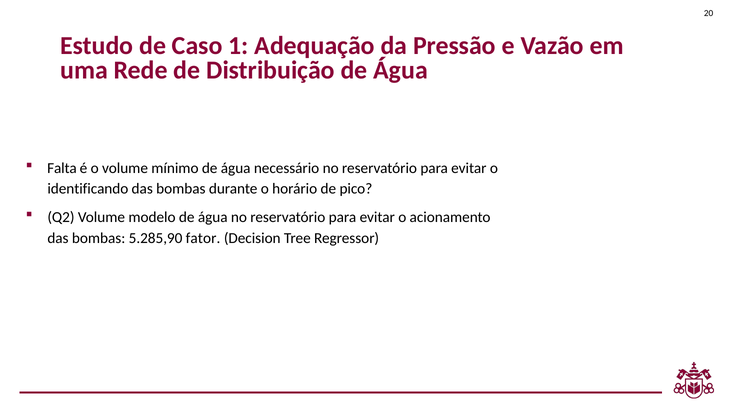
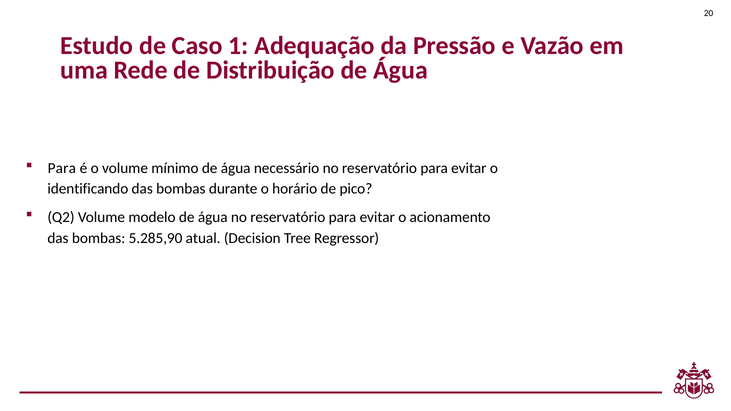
Falta: Falta -> Para (62, 168)
fator: fator -> atual (203, 238)
